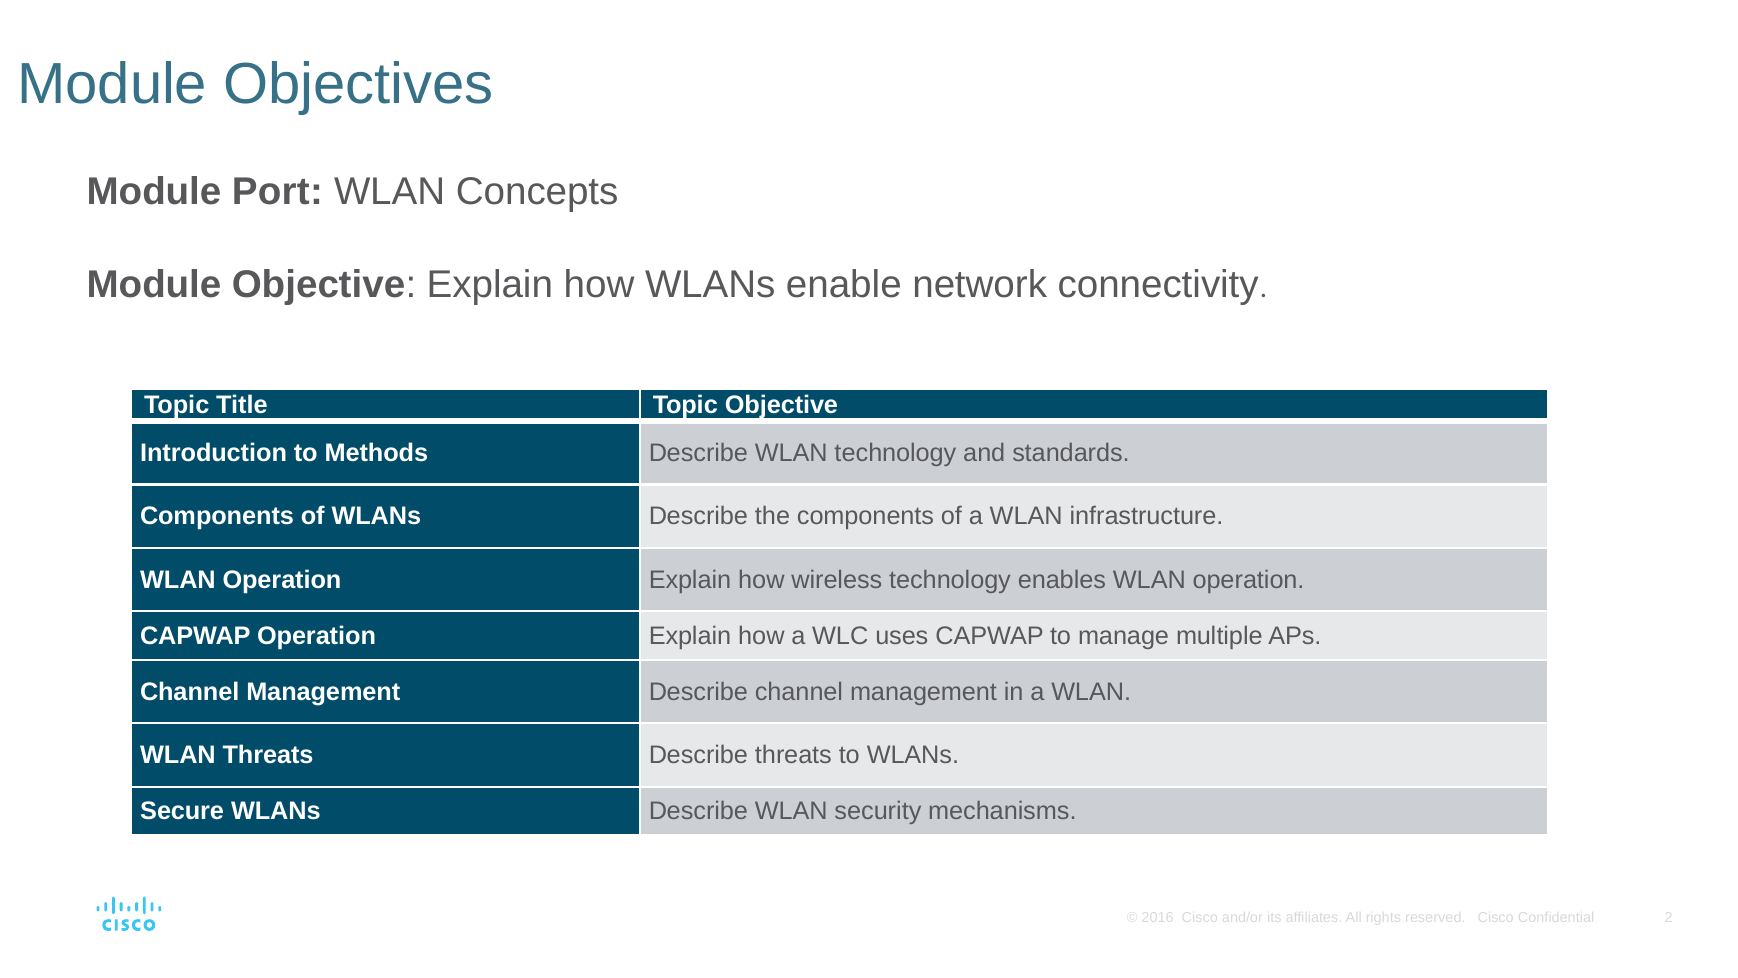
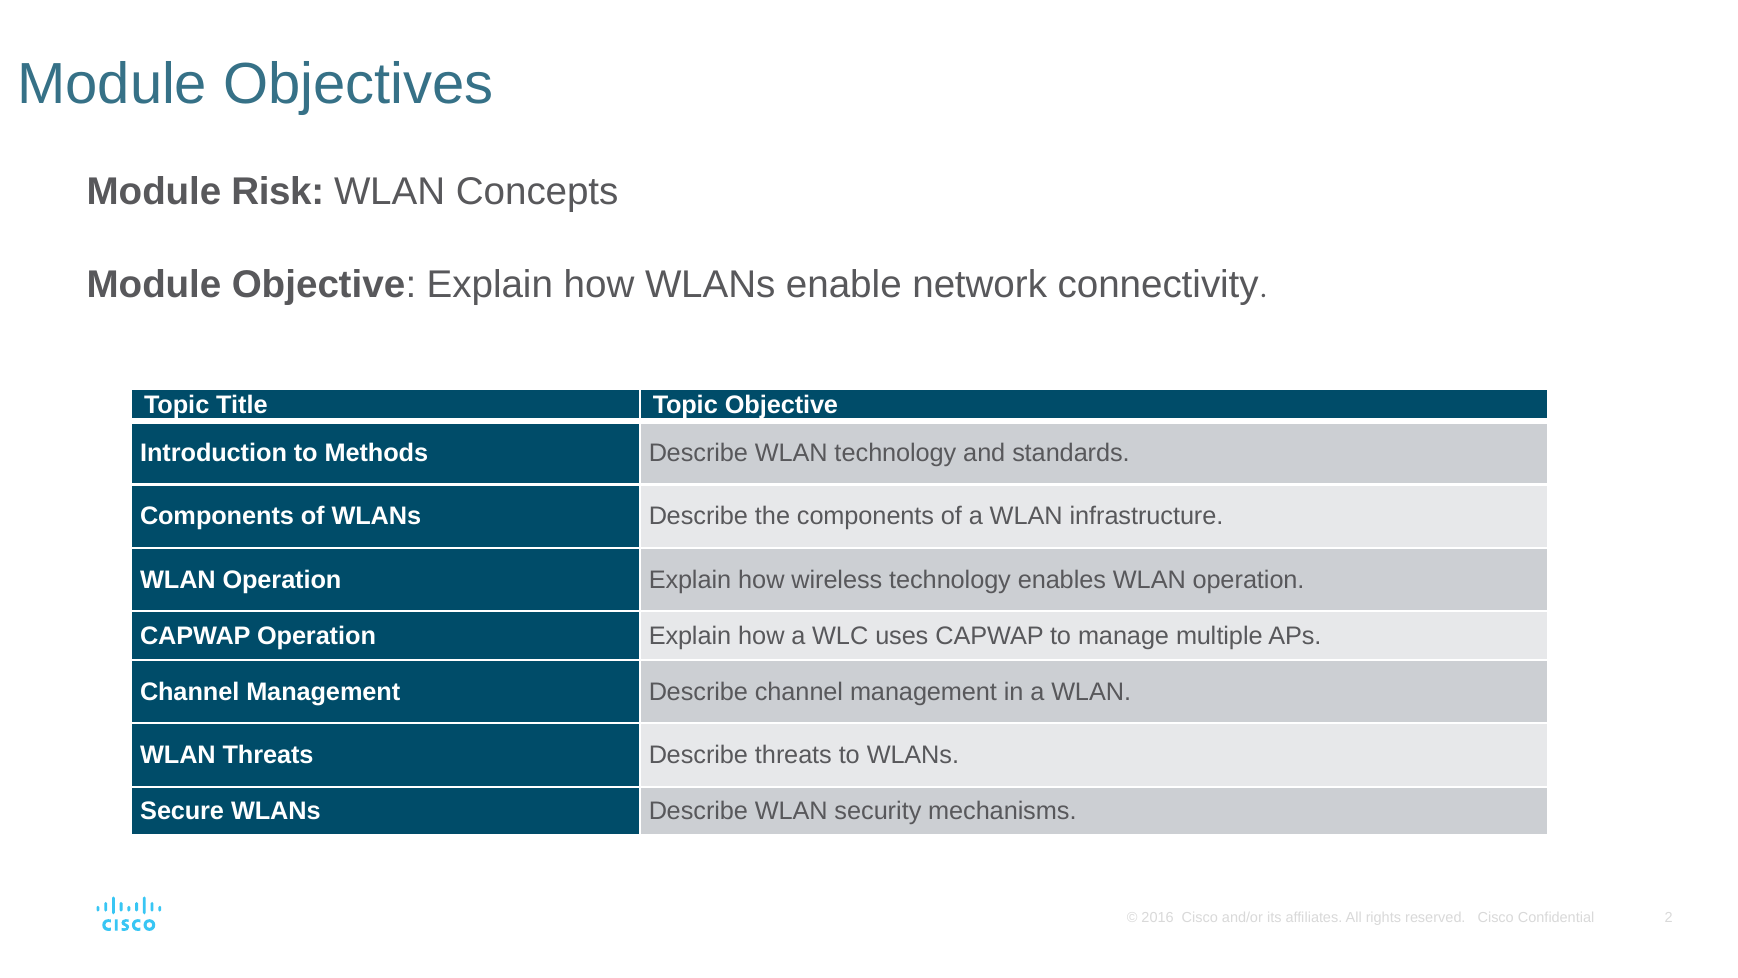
Port: Port -> Risk (278, 192)
